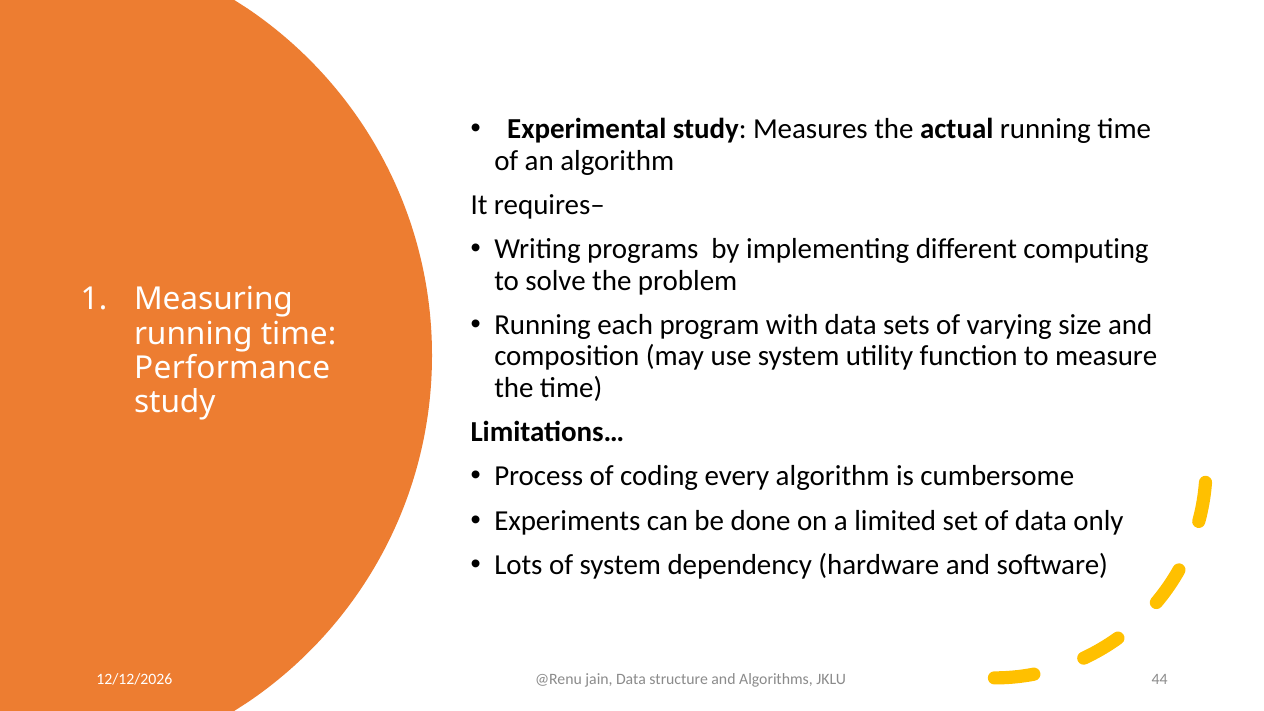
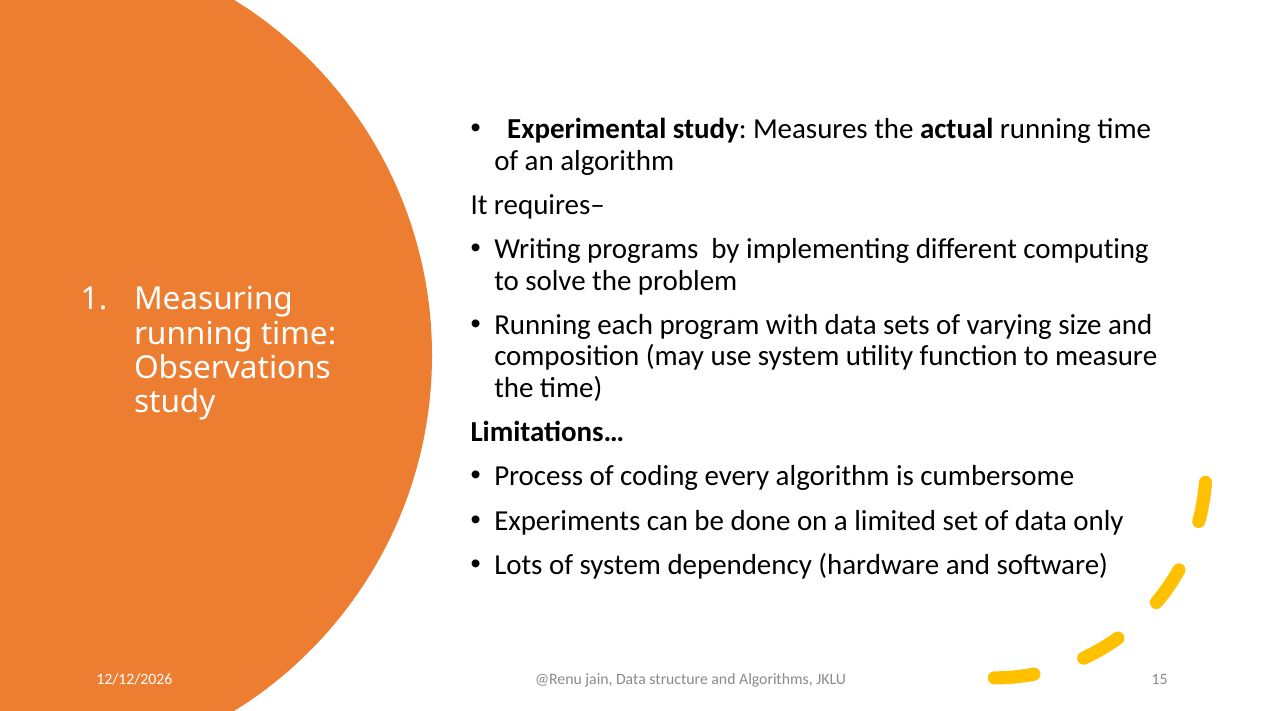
Performance: Performance -> Observations (232, 368)
44: 44 -> 15 (1160, 679)
